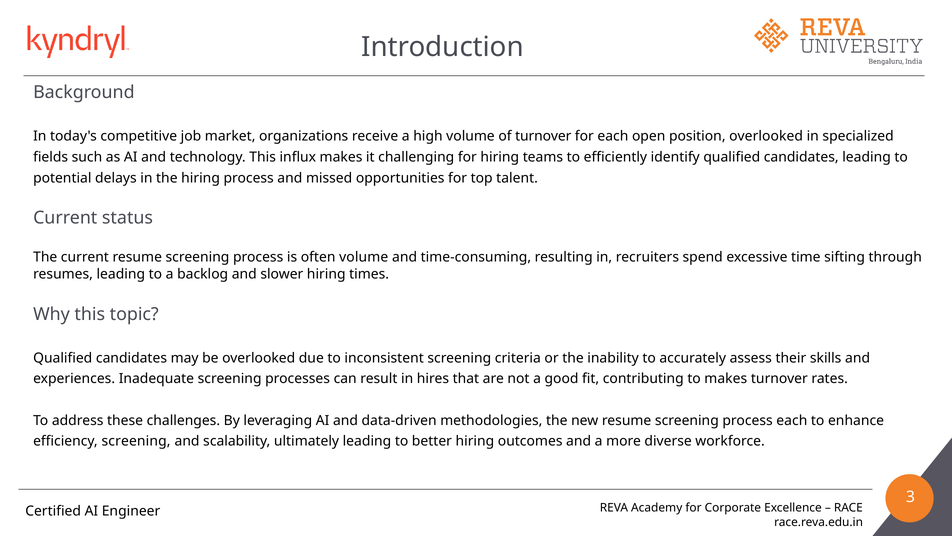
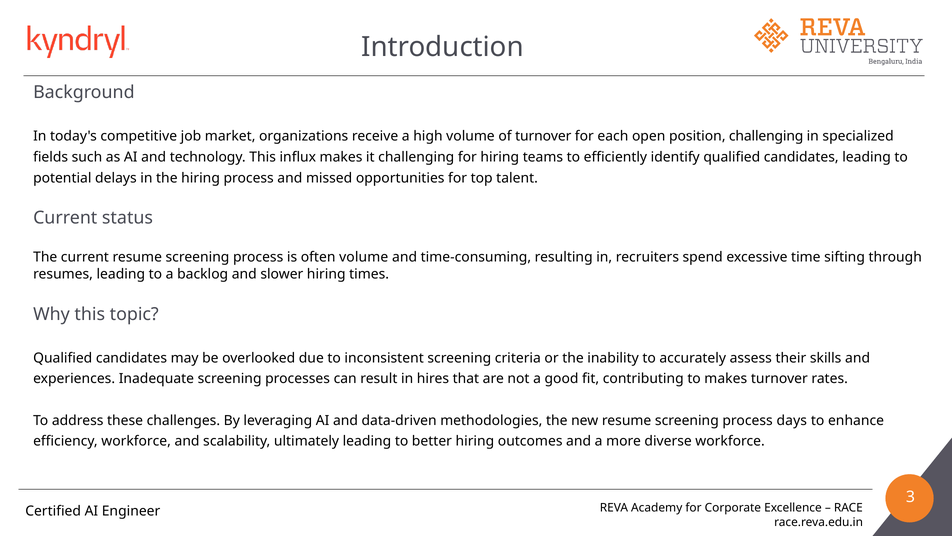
position overlooked: overlooked -> challenging (766, 136)
process each: each -> days (792, 420)
efficiency screening: screening -> workforce (136, 441)
